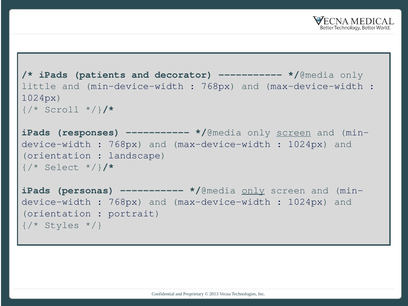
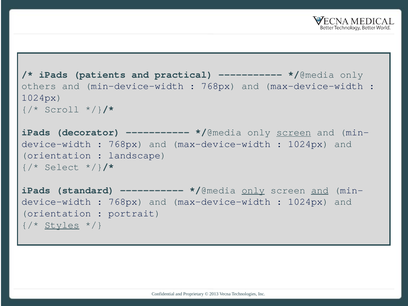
decorator: decorator -> practical (184, 74)
little: little -> others (39, 86)
responses: responses -> decorator (88, 132)
personas: personas -> standard (85, 190)
and underline: none -> present (320, 190)
Styles underline: none -> present (62, 225)
